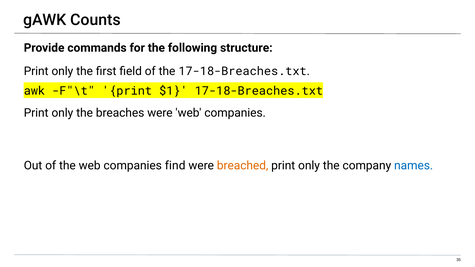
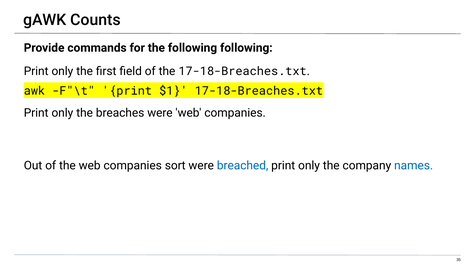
following structure: structure -> following (246, 48)
find: find -> sort (175, 166)
breached colour: orange -> blue (243, 166)
